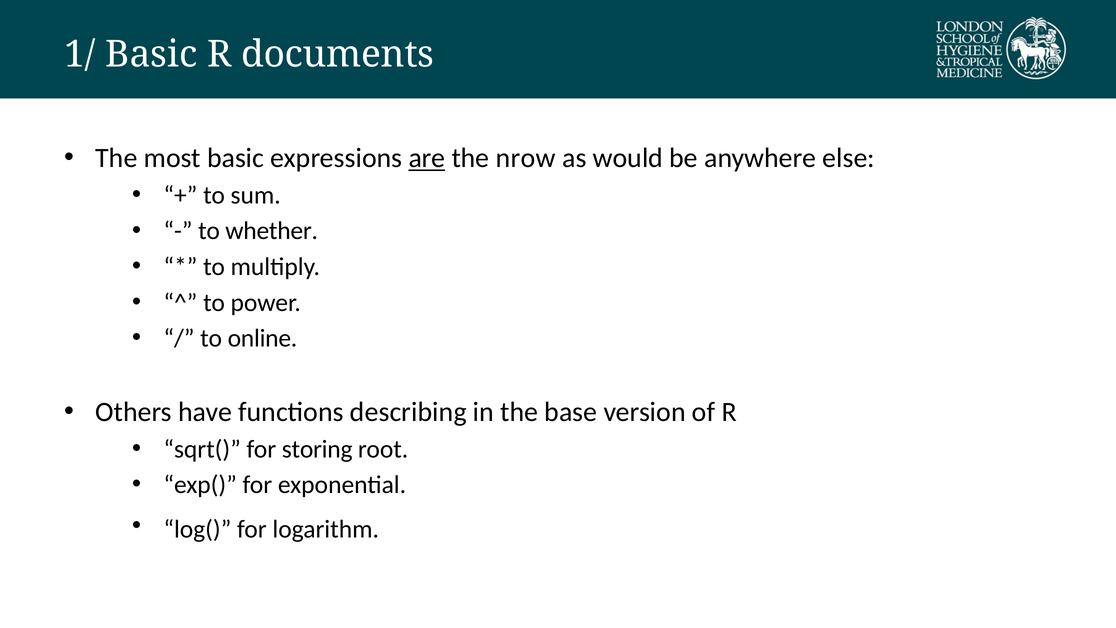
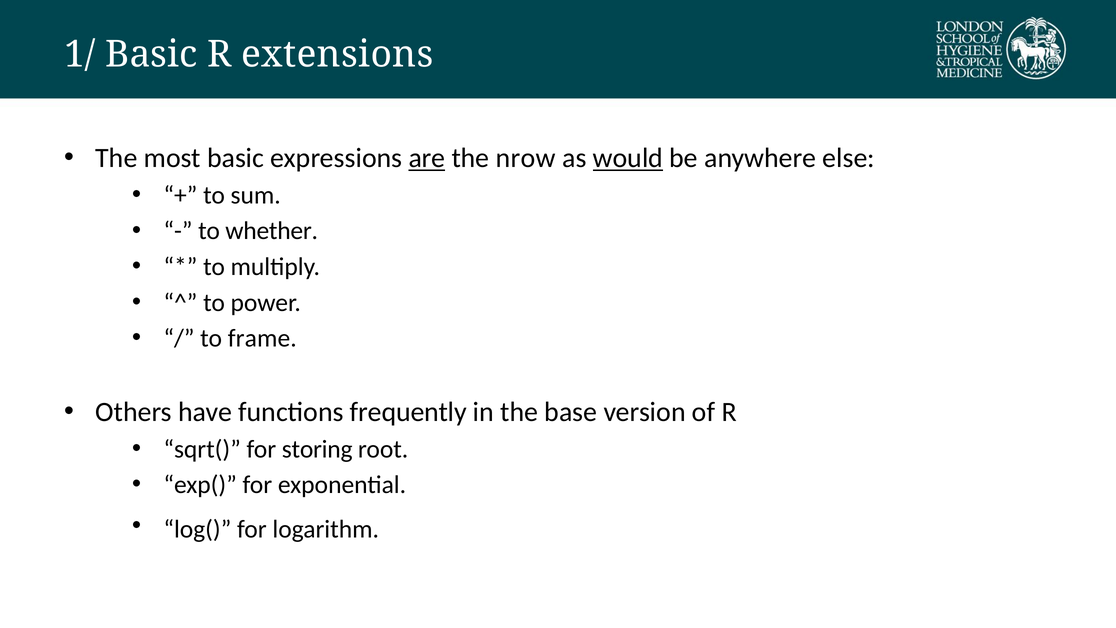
documents: documents -> extensions (337, 55)
would underline: none -> present (628, 158)
online: online -> frame (262, 338)
describing: describing -> frequently (408, 412)
